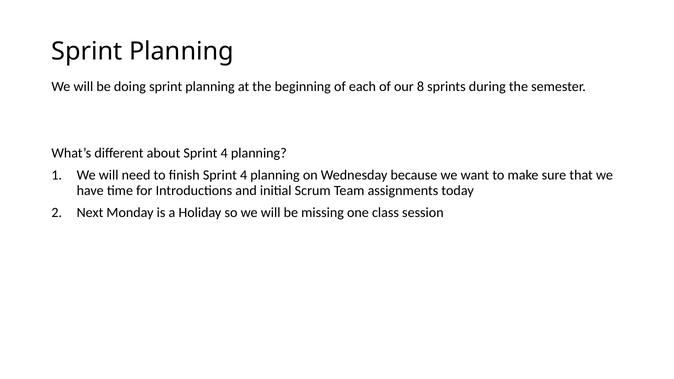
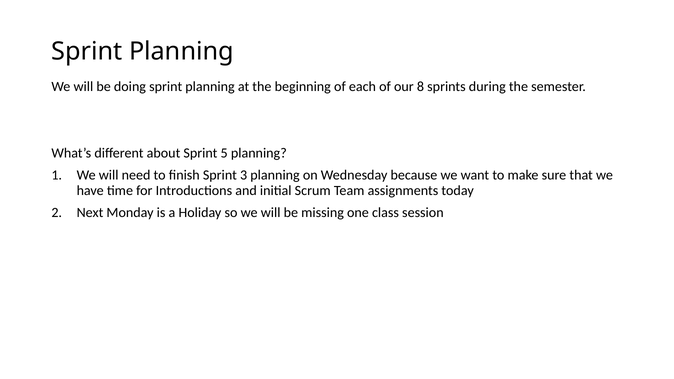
about Sprint 4: 4 -> 5 (224, 153)
finish Sprint 4: 4 -> 3 (244, 175)
